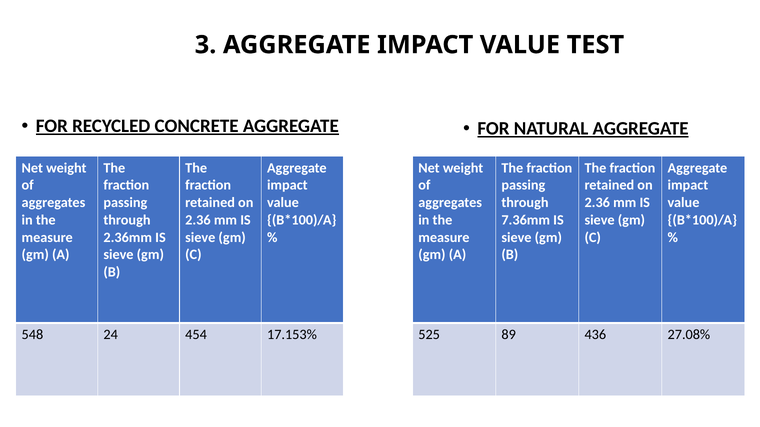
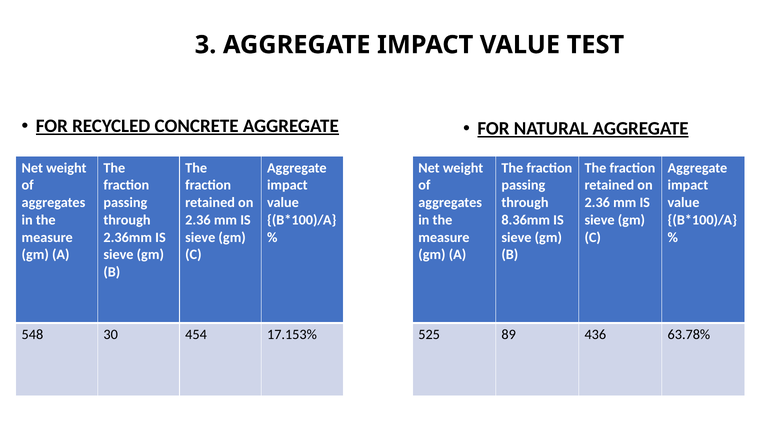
7.36mm: 7.36mm -> 8.36mm (526, 220)
24: 24 -> 30 (111, 335)
27.08%: 27.08% -> 63.78% (689, 335)
